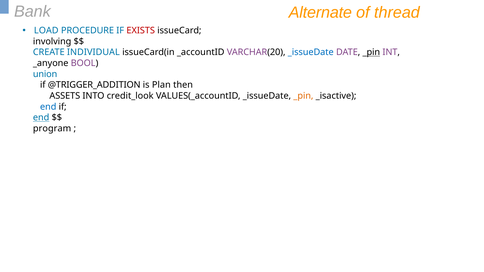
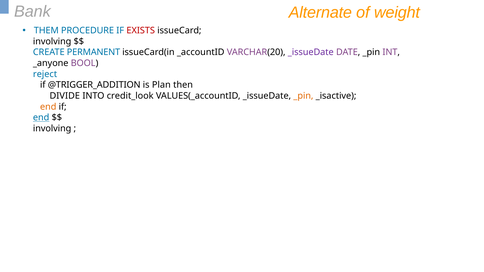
thread: thread -> weight (397, 13)
LOAD: LOAD -> THEM (46, 31)
INDIVIDUAL: INDIVIDUAL -> PERMANENT (93, 52)
_issueDate colour: blue -> purple (311, 52)
_pin underline: present -> none (371, 52)
union: union -> reject (45, 74)
ASSETS: ASSETS -> DIVIDE (65, 96)
end colour: blue -> orange (48, 107)
program: program -> involving (52, 129)
